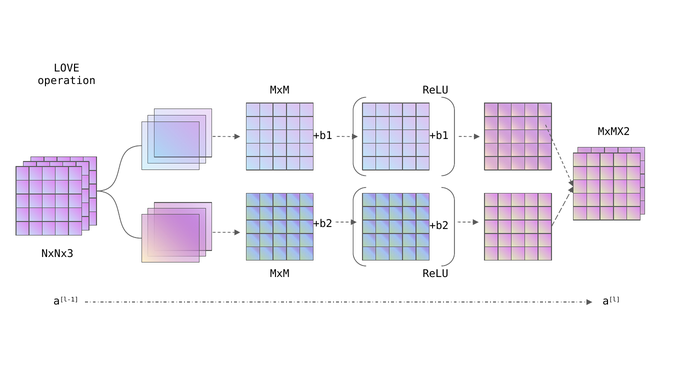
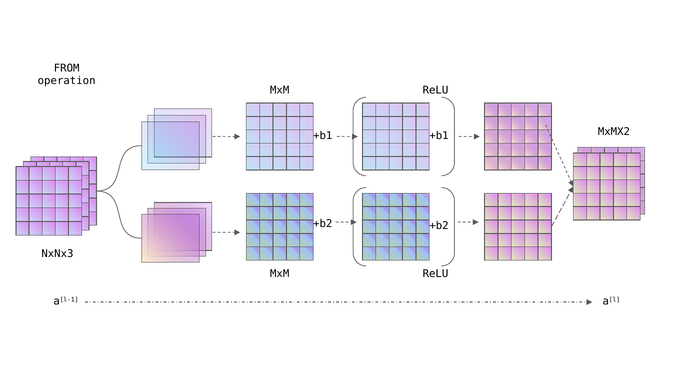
LOVE: LOVE -> FROM (67, 68)
